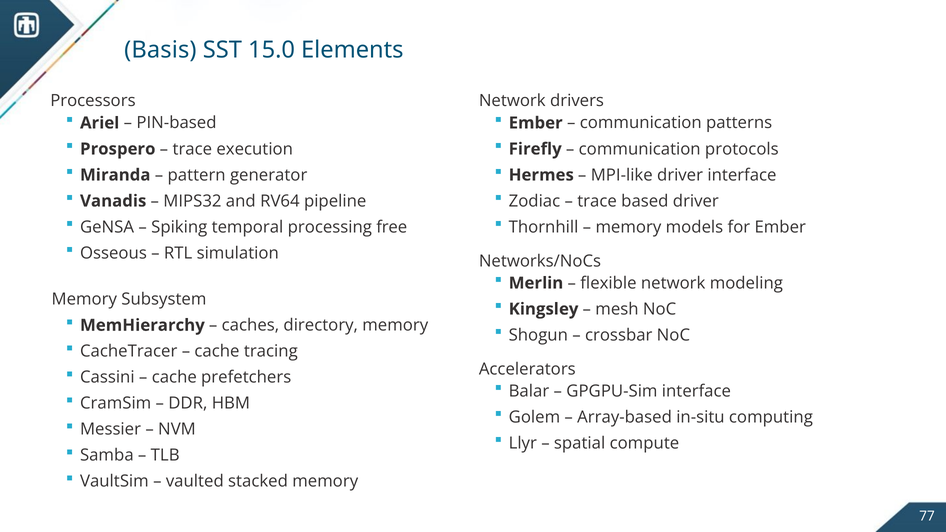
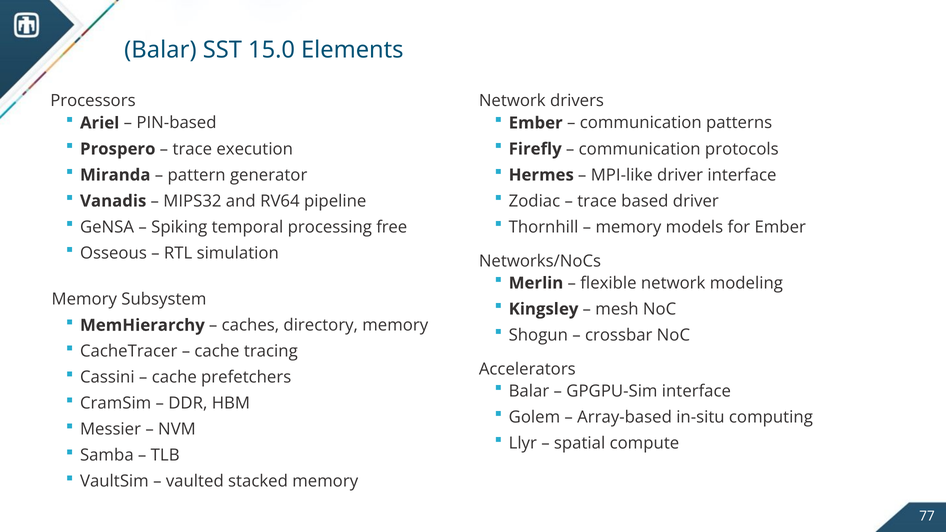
Basis: Basis -> Balar (160, 50)
